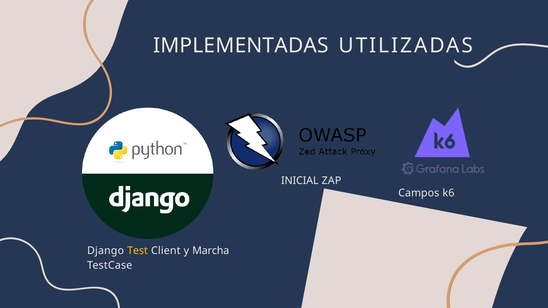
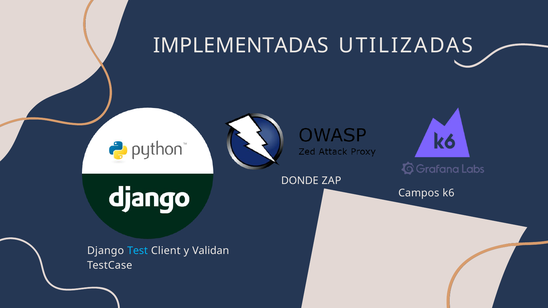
INICIAL: INICIAL -> DONDE (300, 181)
Test colour: yellow -> light blue (138, 251)
Marcha: Marcha -> Validan (211, 251)
